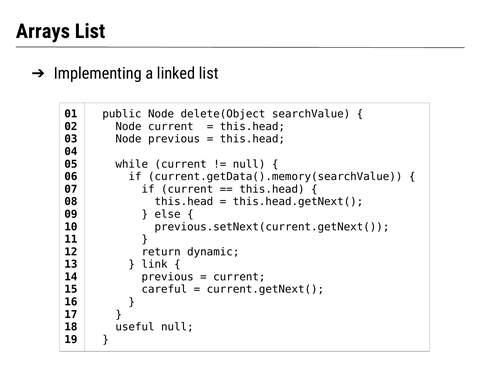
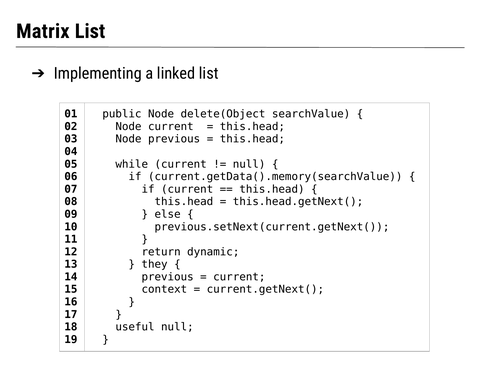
Arrays: Arrays -> Matrix (43, 31)
link: link -> they (155, 265)
careful: careful -> context (164, 290)
